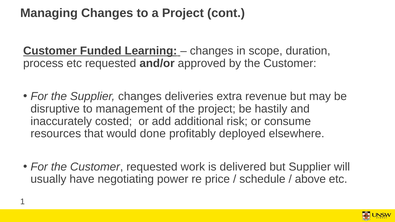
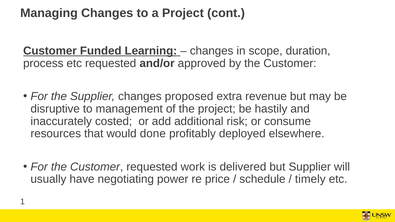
deliveries: deliveries -> proposed (189, 96)
above: above -> timely (310, 179)
